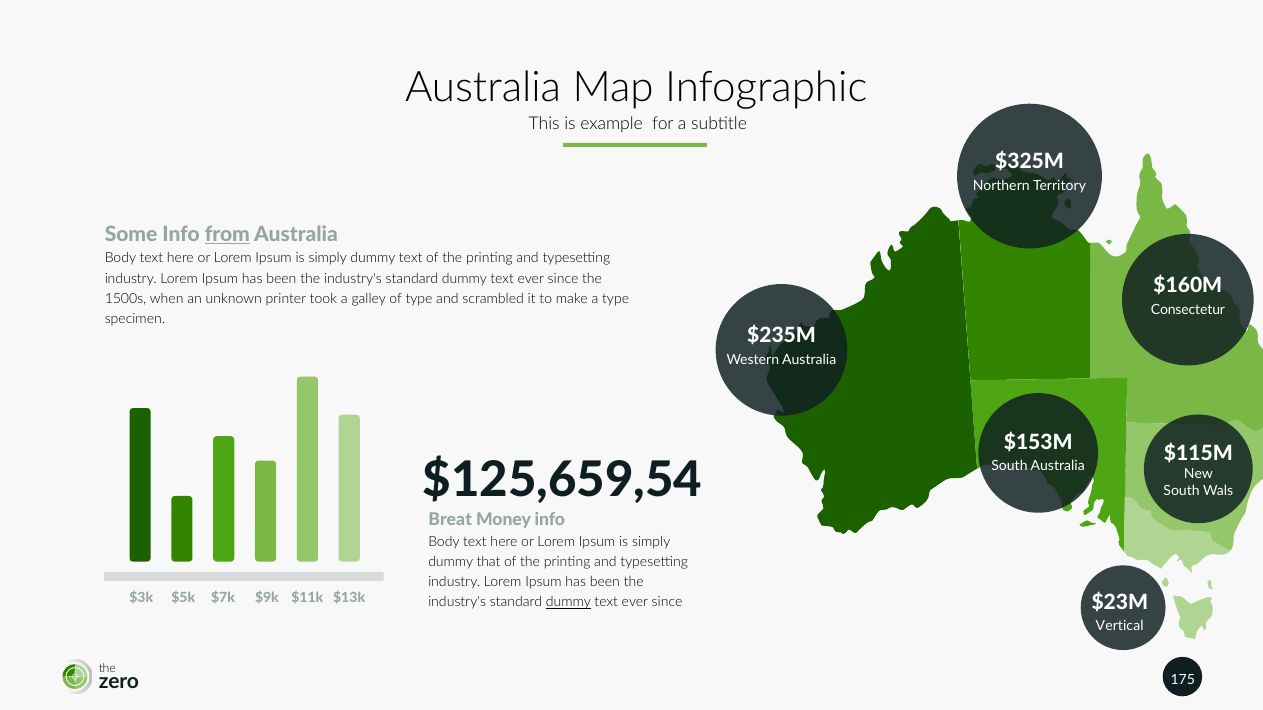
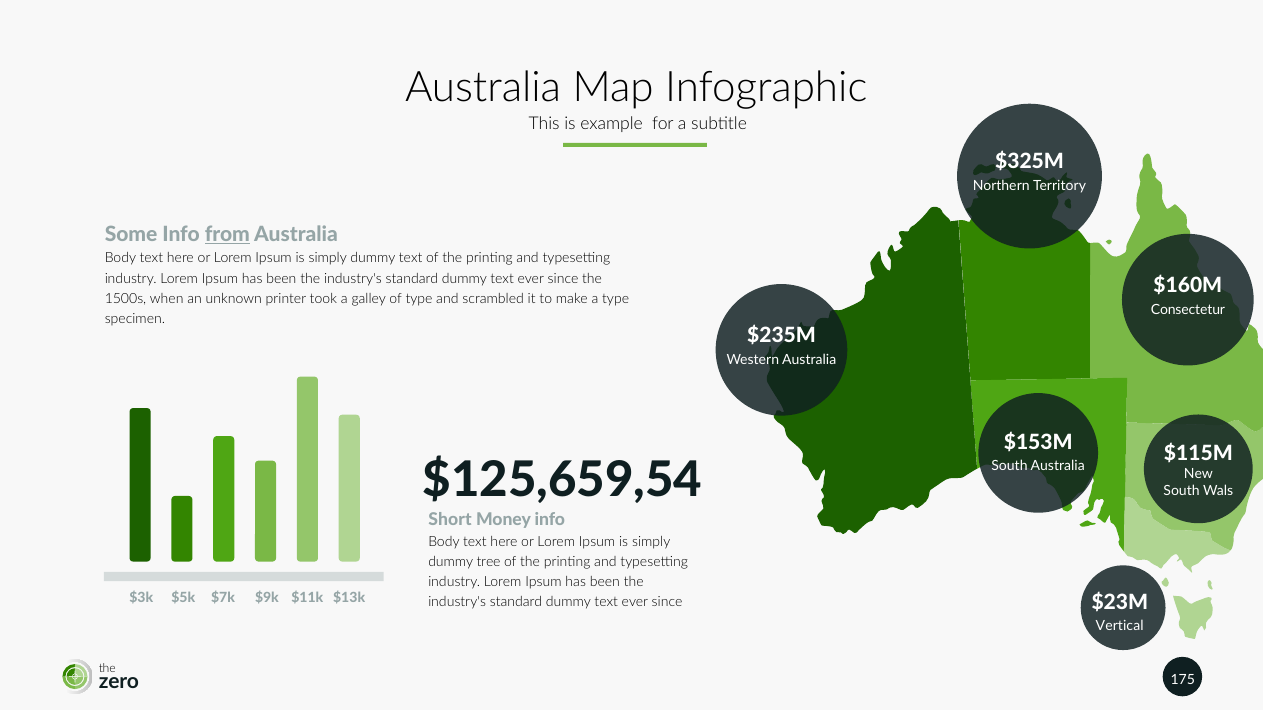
Breat: Breat -> Short (450, 520)
that: that -> tree (489, 562)
dummy underline: present -> none (568, 603)
